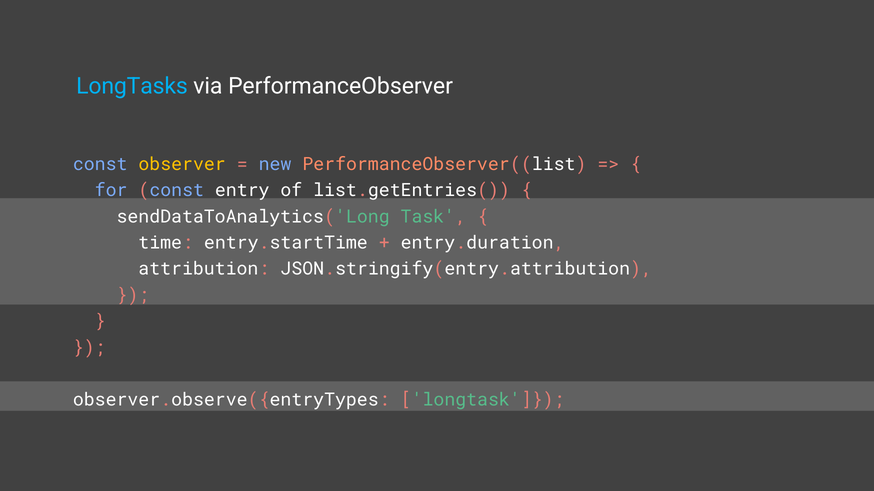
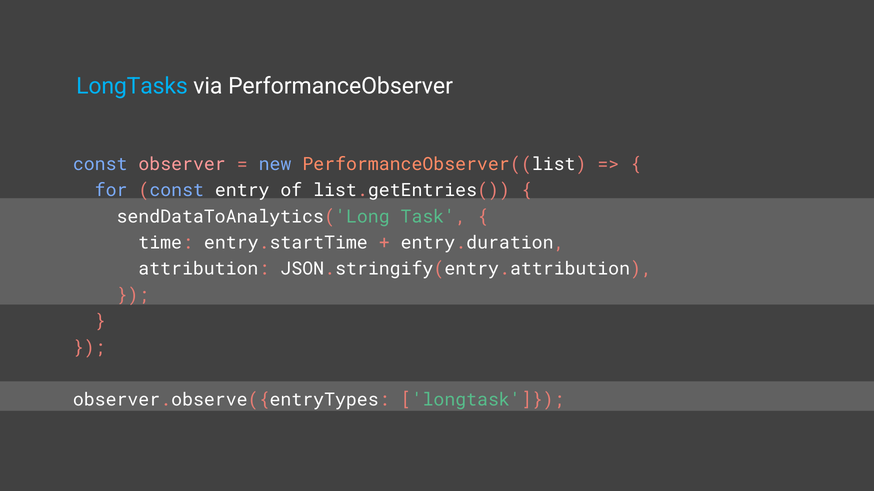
observer colour: yellow -> pink (182, 164)
